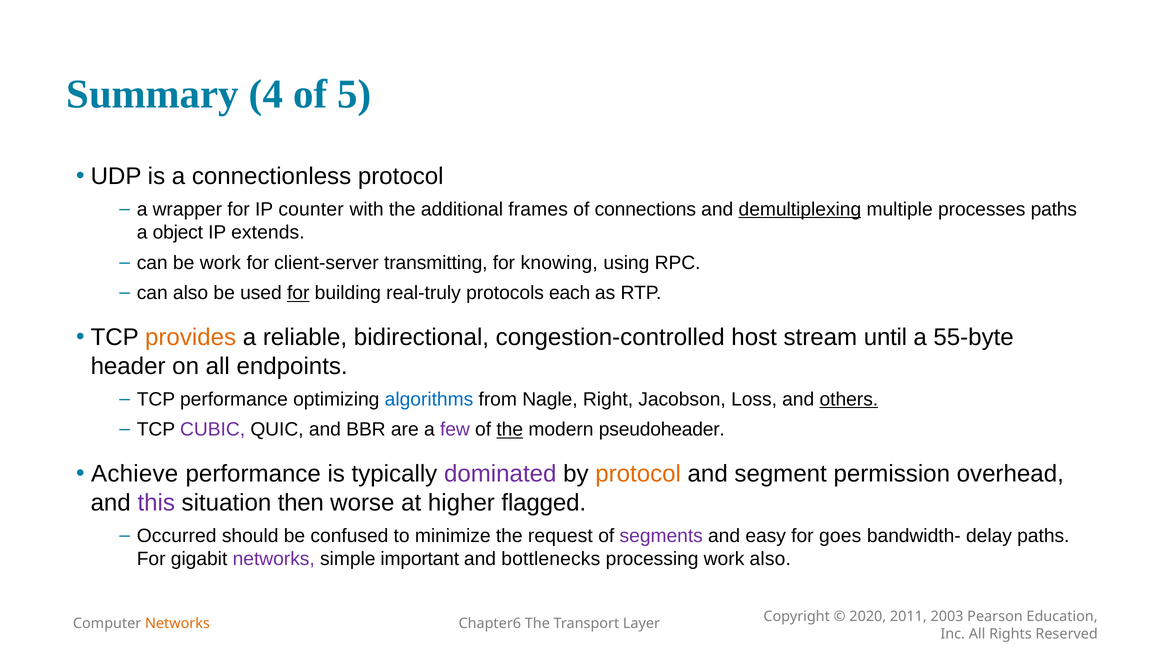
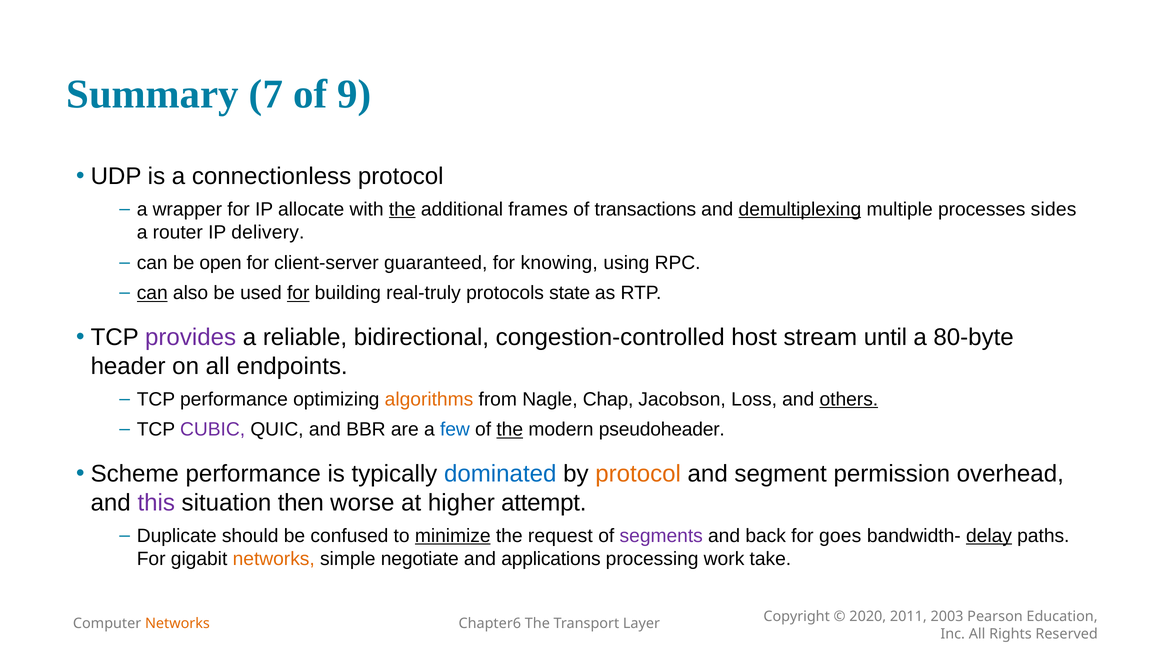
4: 4 -> 7 (266, 94)
5: 5 -> 9 (354, 94)
counter: counter -> allocate (311, 209)
the underline: none -> present (402, 209)
connections: connections -> transactions (645, 209)
processes paths: paths -> sides (1054, 209)
object: object -> router (178, 232)
extends: extends -> delivery (268, 232)
be work: work -> open (221, 263)
transmitting: transmitting -> guaranteed (436, 263)
can underline: none -> present (152, 293)
each: each -> state (570, 293)
provides colour: orange -> purple (191, 337)
55-byte: 55-byte -> 80-byte (974, 337)
algorithms colour: blue -> orange (429, 399)
Right: Right -> Chap (608, 399)
few colour: purple -> blue (455, 429)
Achieve: Achieve -> Scheme (135, 474)
dominated colour: purple -> blue (500, 474)
flagged: flagged -> attempt (544, 503)
Occurred: Occurred -> Duplicate (177, 536)
minimize underline: none -> present (453, 536)
easy: easy -> back (766, 536)
delay underline: none -> present (989, 536)
networks colour: purple -> orange (274, 559)
important: important -> negotiate (420, 559)
bottlenecks: bottlenecks -> applications (551, 559)
work also: also -> take (770, 559)
